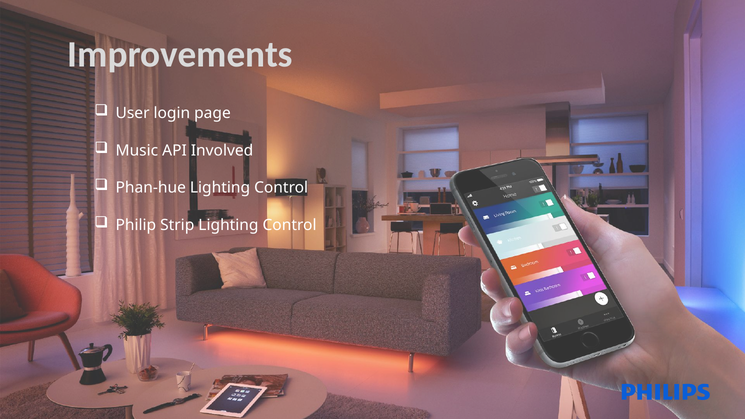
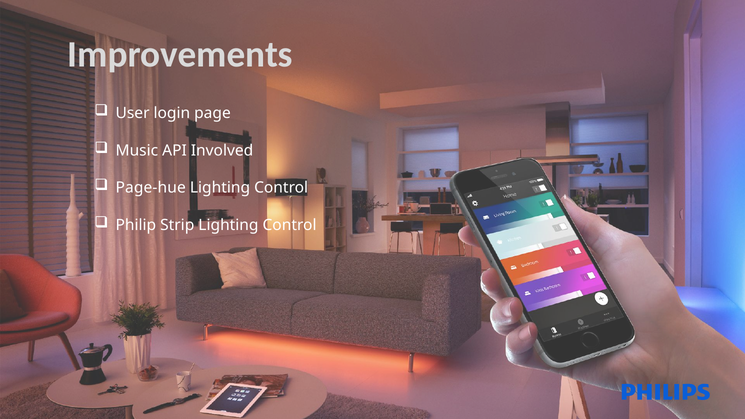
Phan-hue: Phan-hue -> Page-hue (151, 188)
